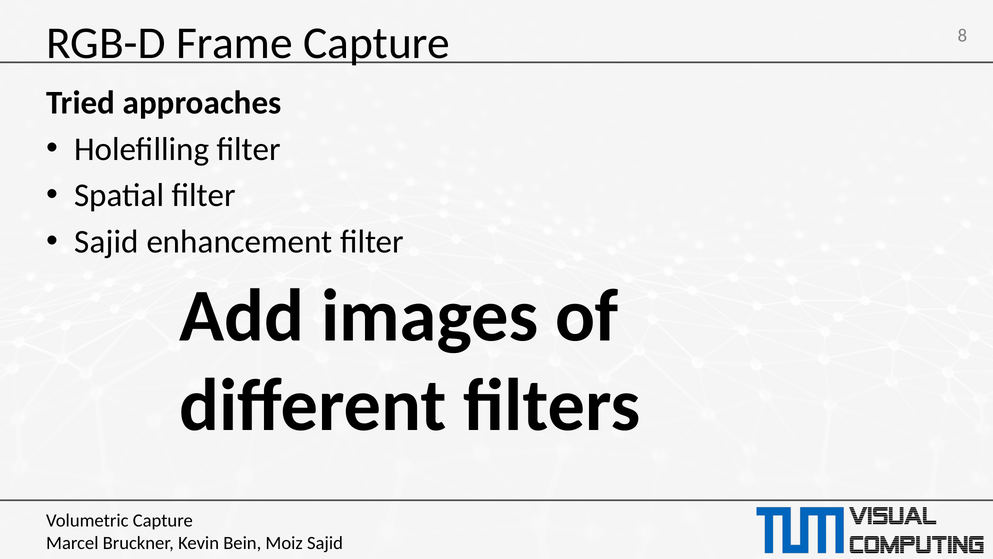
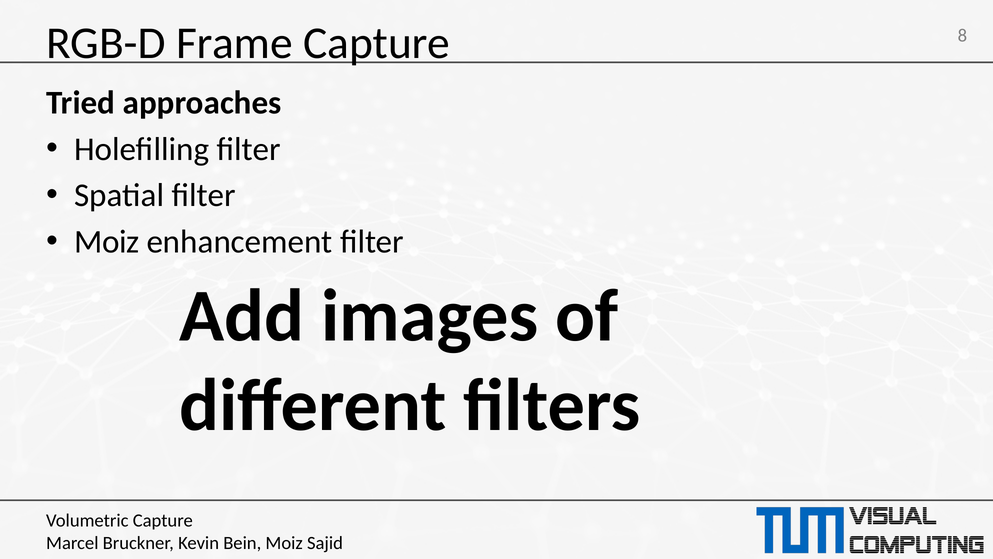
Sajid: Sajid -> Moiz (107, 242)
